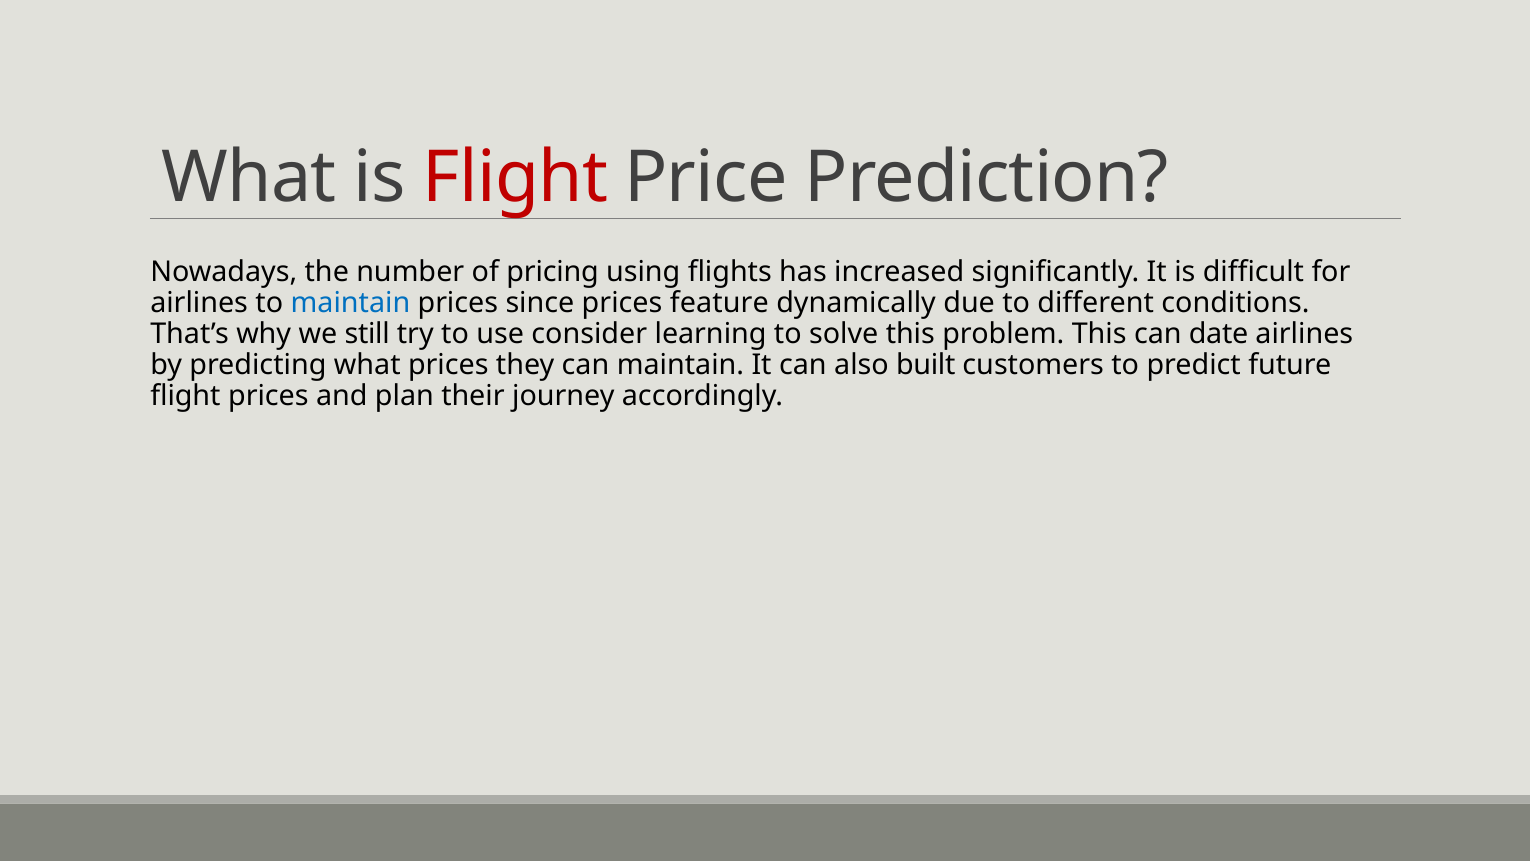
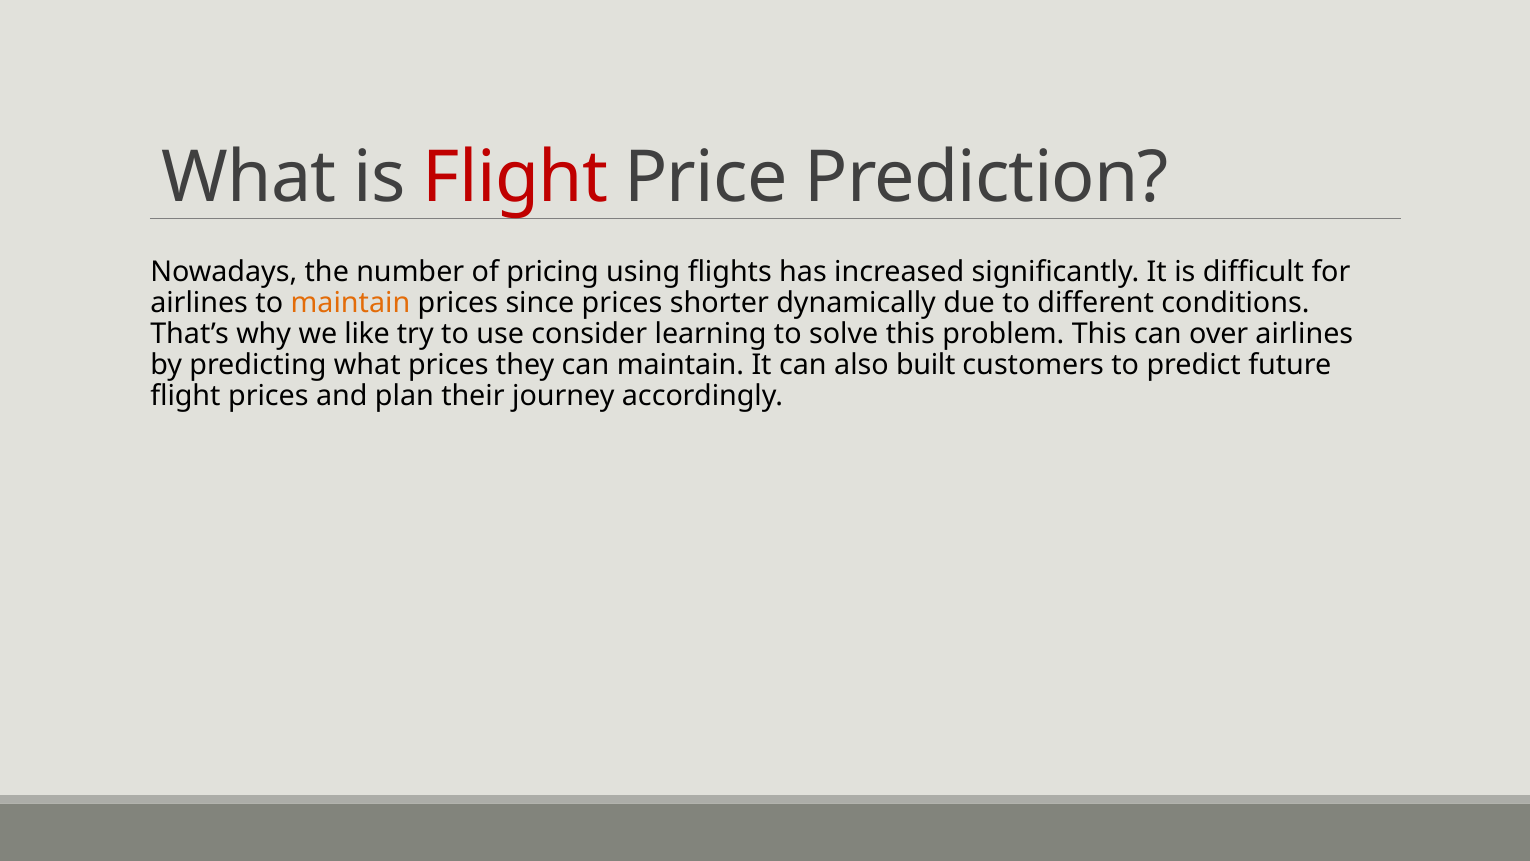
maintain colour: blue -> orange (350, 303)
feature: feature -> shorter (719, 303)
still: still -> like (367, 334)
date: date -> over (1219, 334)
